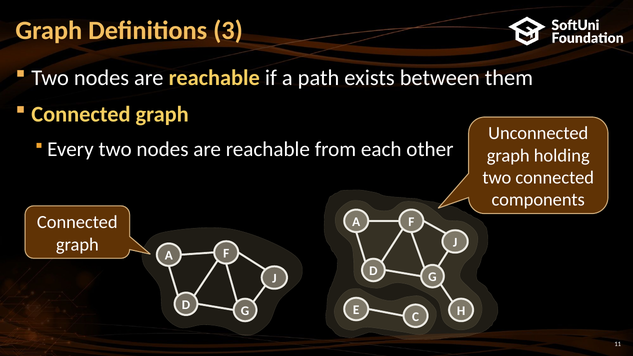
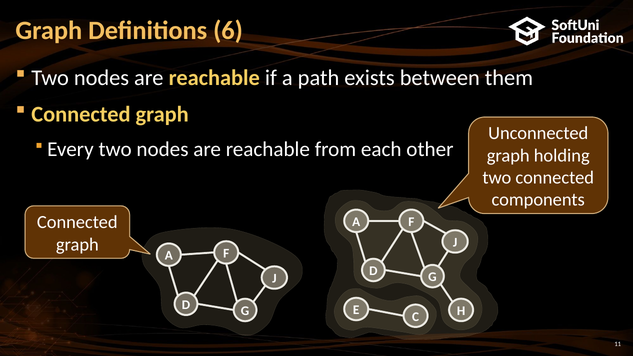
3: 3 -> 6 (228, 31)
